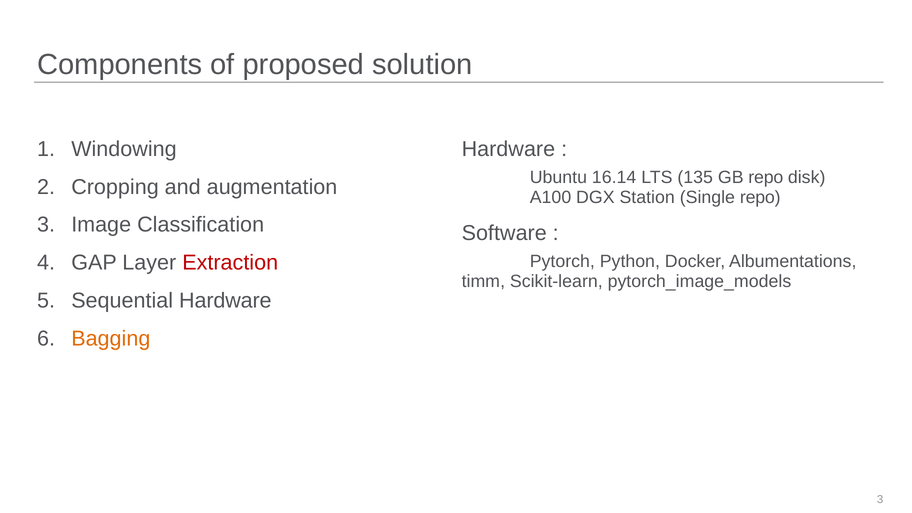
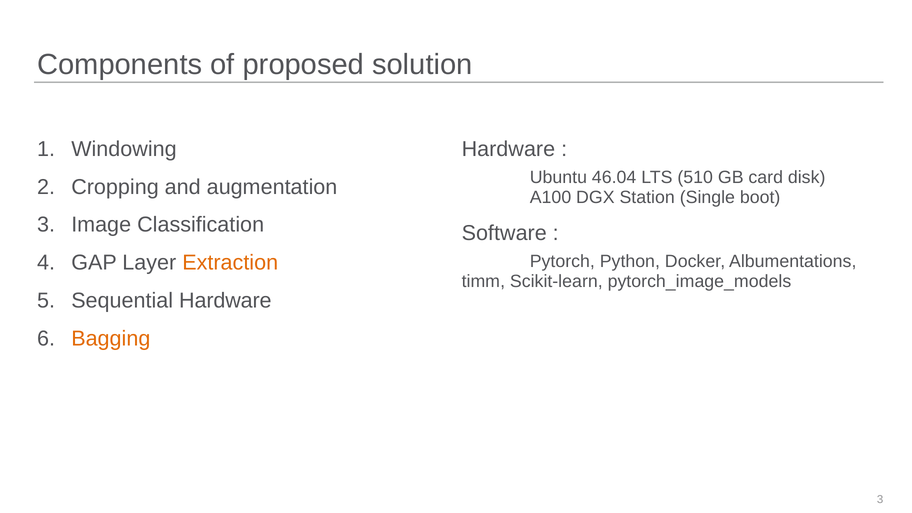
16.14: 16.14 -> 46.04 (614, 177)
135: 135 -> 510 (695, 177)
GB repo: repo -> card (766, 177)
Single repo: repo -> boot (760, 197)
Extraction colour: red -> orange (230, 263)
